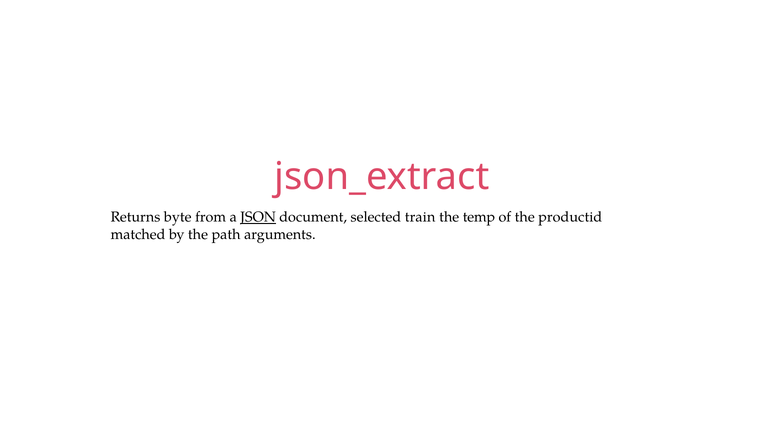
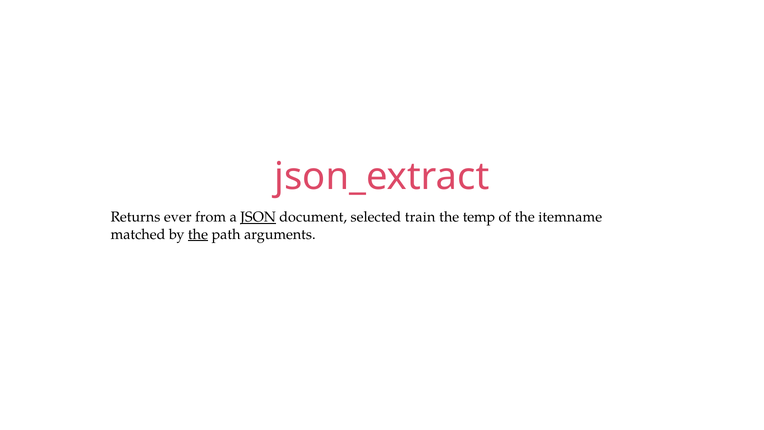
byte: byte -> ever (178, 217)
productid: productid -> itemname (570, 217)
the underline: none -> present (198, 234)
